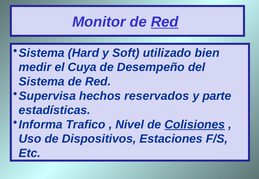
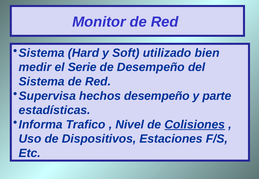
Red underline: present -> none (165, 22)
Cuya: Cuya -> Serie (82, 67)
hechos reservados: reservados -> desempeño (157, 96)
